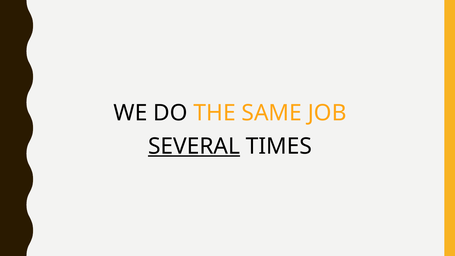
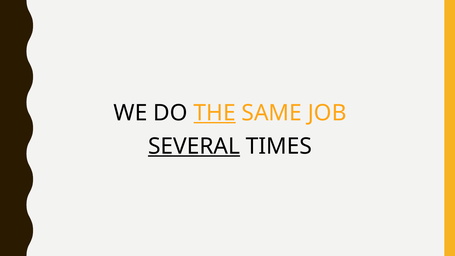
THE underline: none -> present (215, 113)
